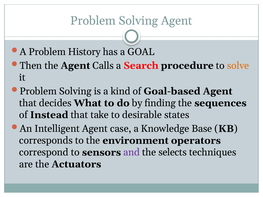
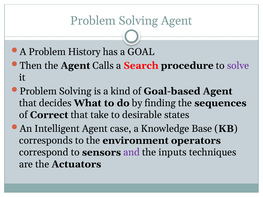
solve colour: orange -> purple (238, 66)
Instead: Instead -> Correct (49, 115)
selects: selects -> inputs (173, 153)
